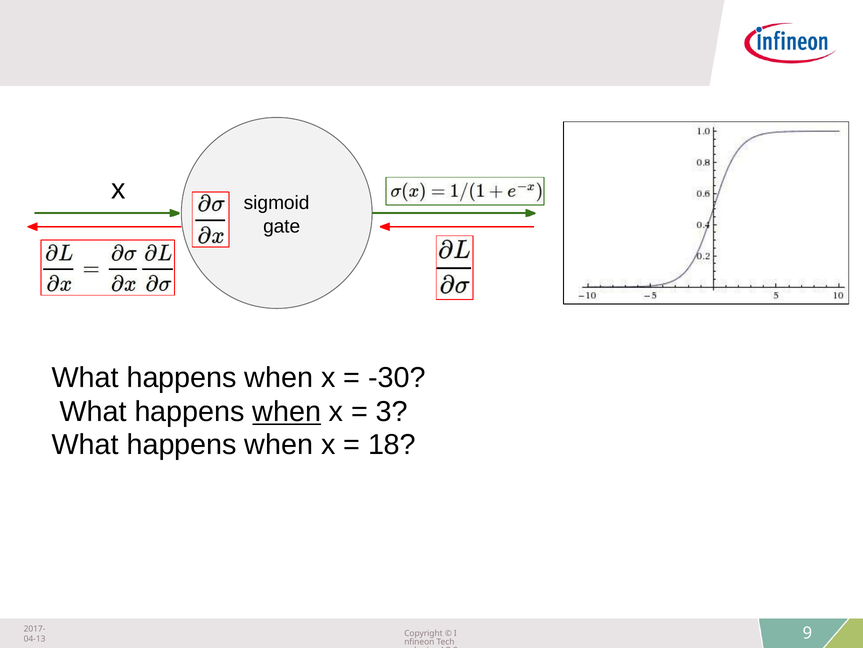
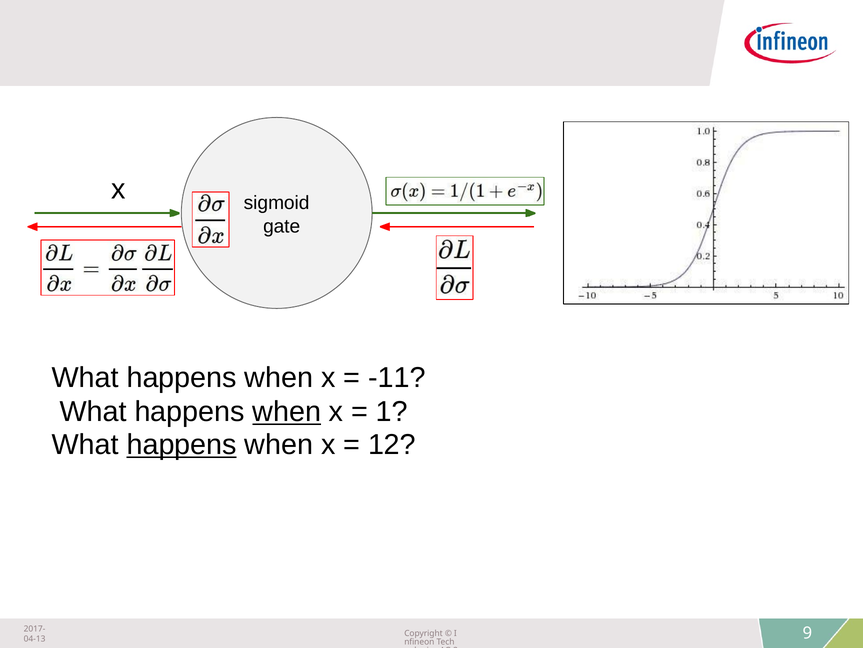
-30: -30 -> -11 (397, 377)
3: 3 -> 1 (392, 411)
happens underline: none -> present (182, 444)
18: 18 -> 12 (392, 444)
